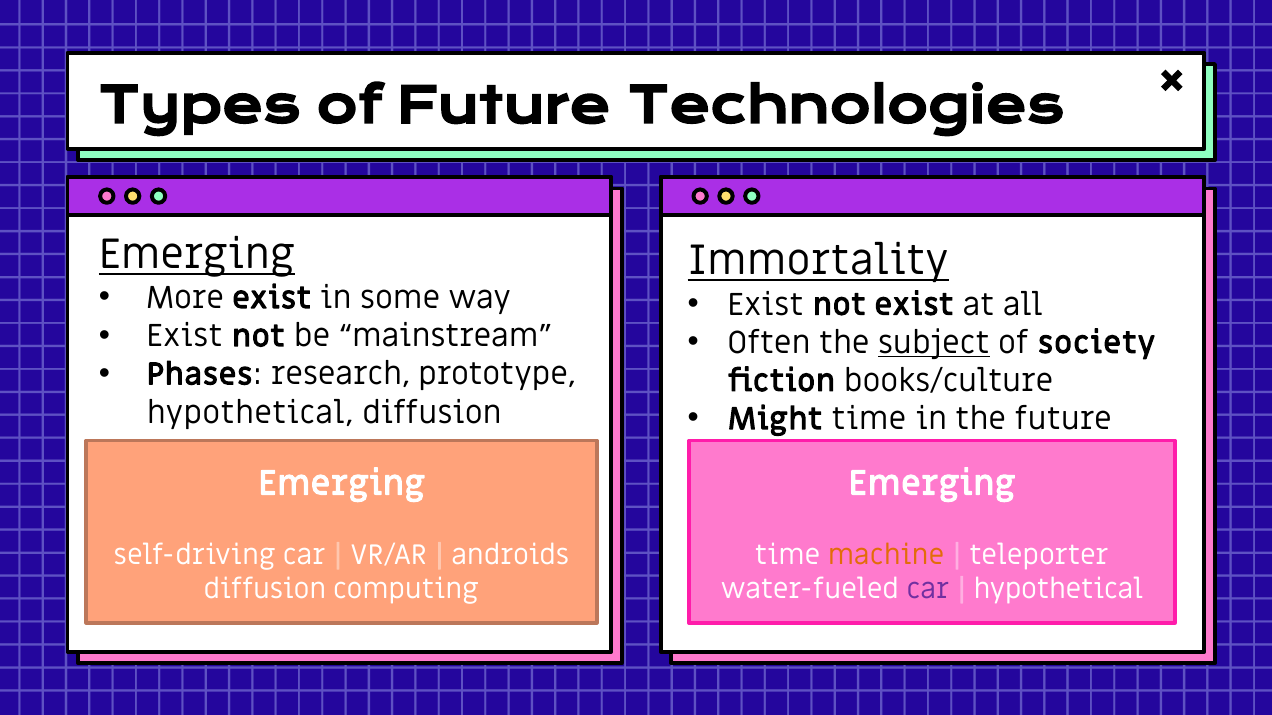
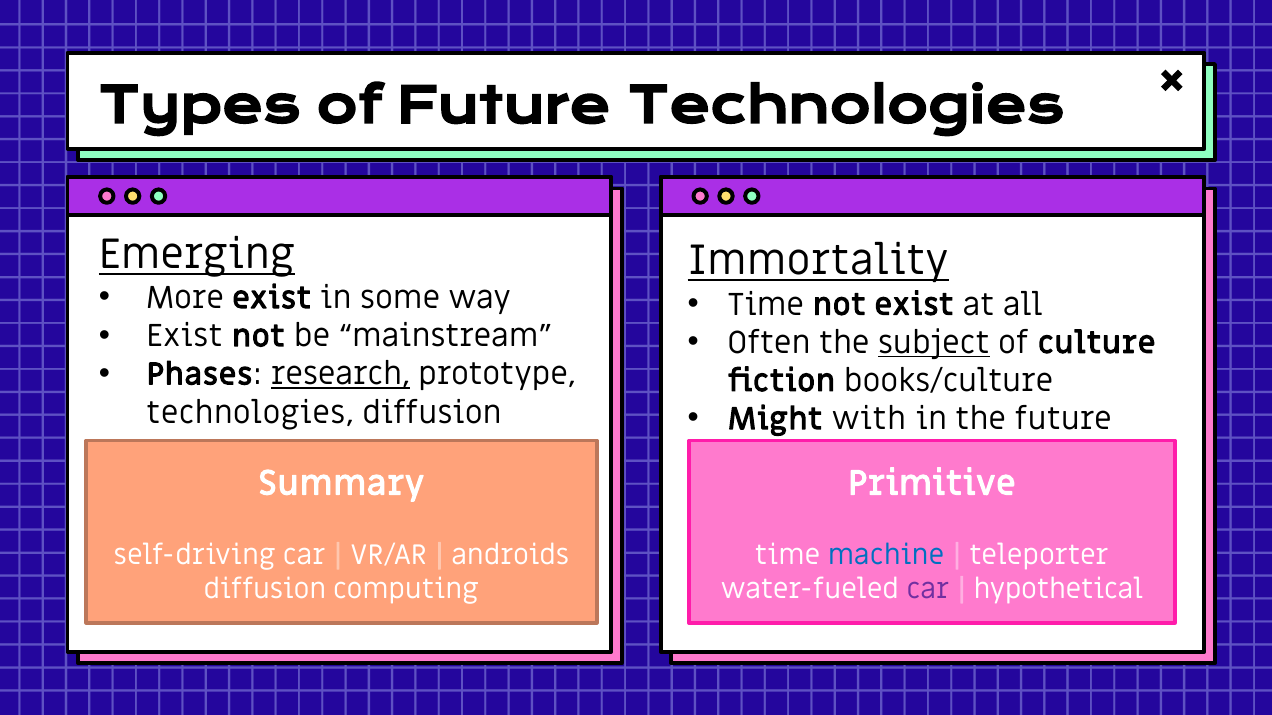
Exist: Exist -> Time (766, 305)
society: society -> culture (1097, 343)
research underline: none -> present (340, 375)
hypothetical: hypothetical -> technologies (250, 413)
Might time: time -> with (869, 419)
Emerging: Emerging -> Summary (341, 484)
Emerging: Emerging -> Primitive (932, 484)
machine colour: orange -> blue (886, 555)
